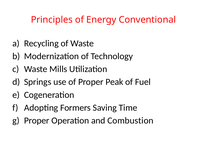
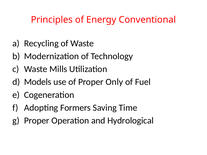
Springs: Springs -> Models (38, 82)
Peak: Peak -> Only (114, 82)
Combustion: Combustion -> Hydrological (131, 121)
